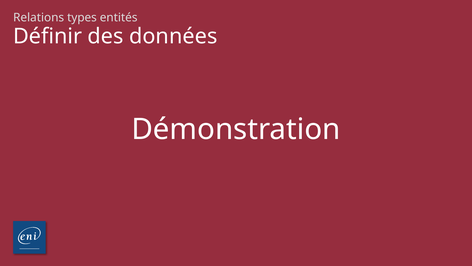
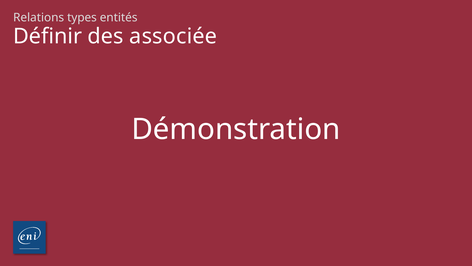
données: données -> associée (173, 36)
